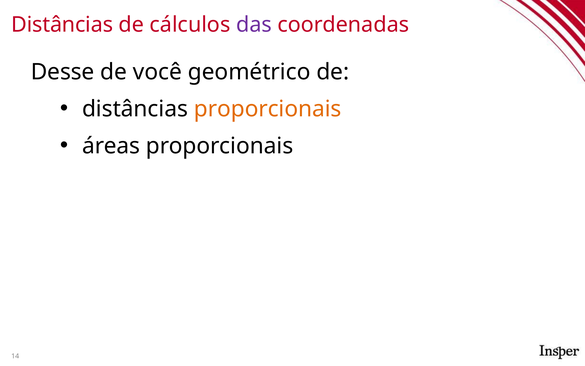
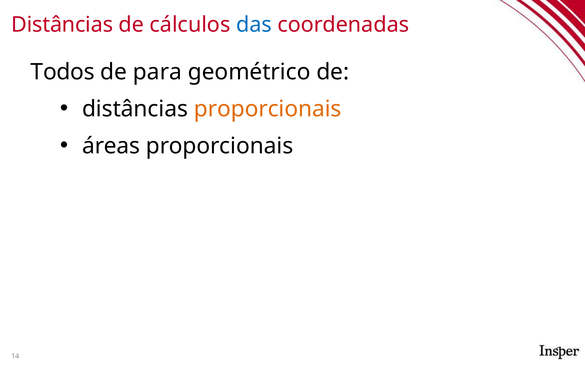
das colour: purple -> blue (254, 25)
Desse: Desse -> Todos (63, 72)
você: você -> para (157, 72)
